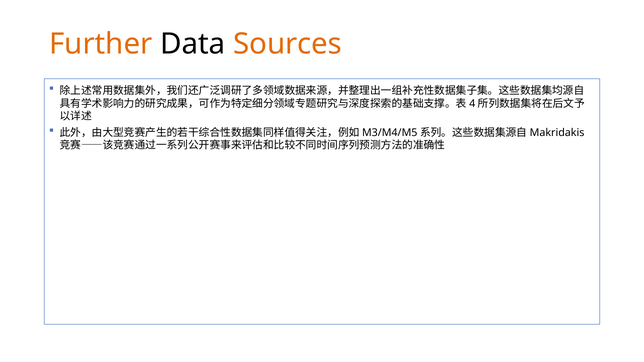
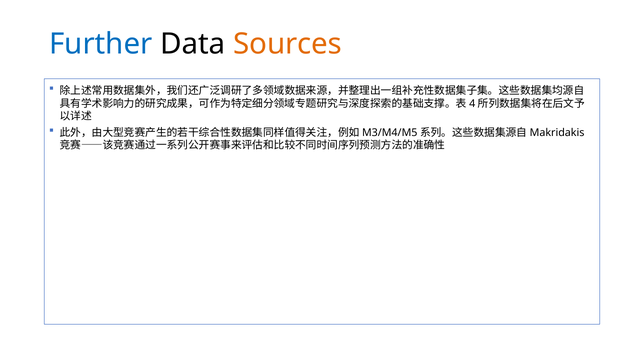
Further colour: orange -> blue (101, 44)
